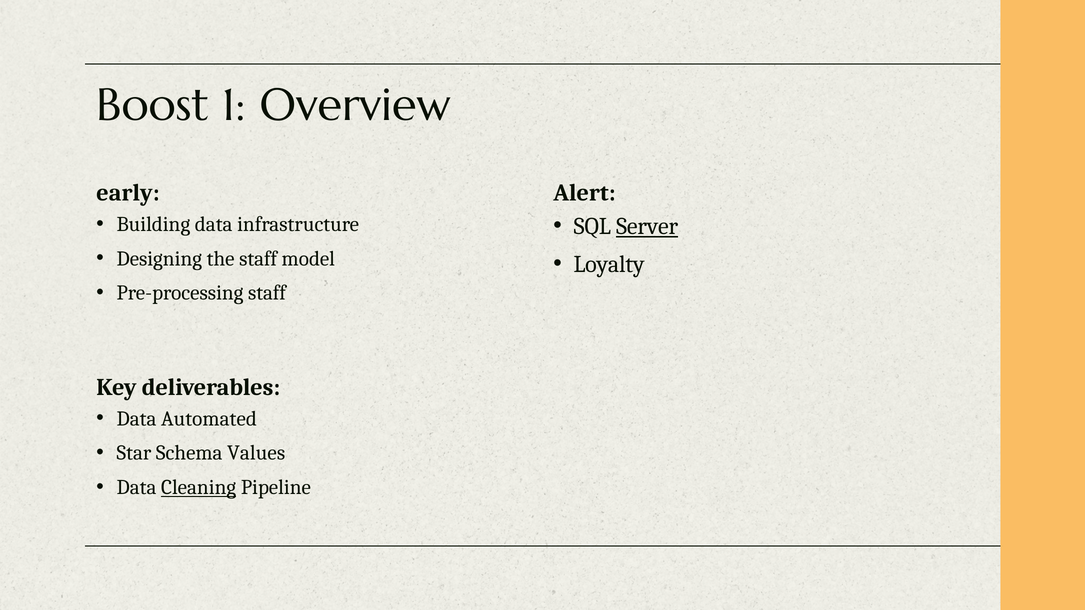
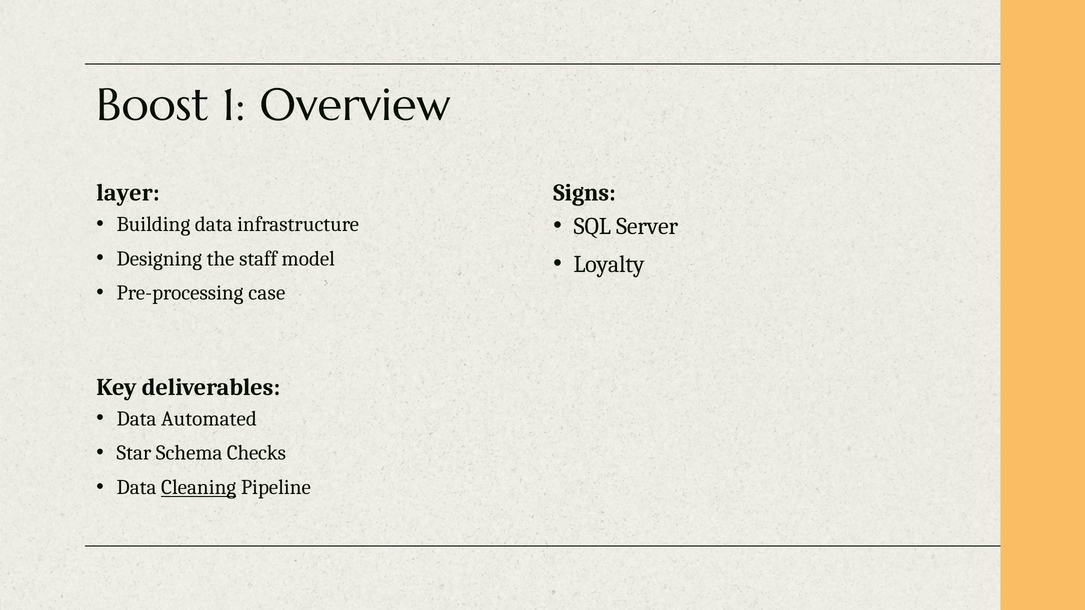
early: early -> layer (128, 193)
Alert: Alert -> Signs (585, 193)
Server underline: present -> none (647, 226)
Pre-processing staff: staff -> case (267, 293)
Values: Values -> Checks (256, 453)
